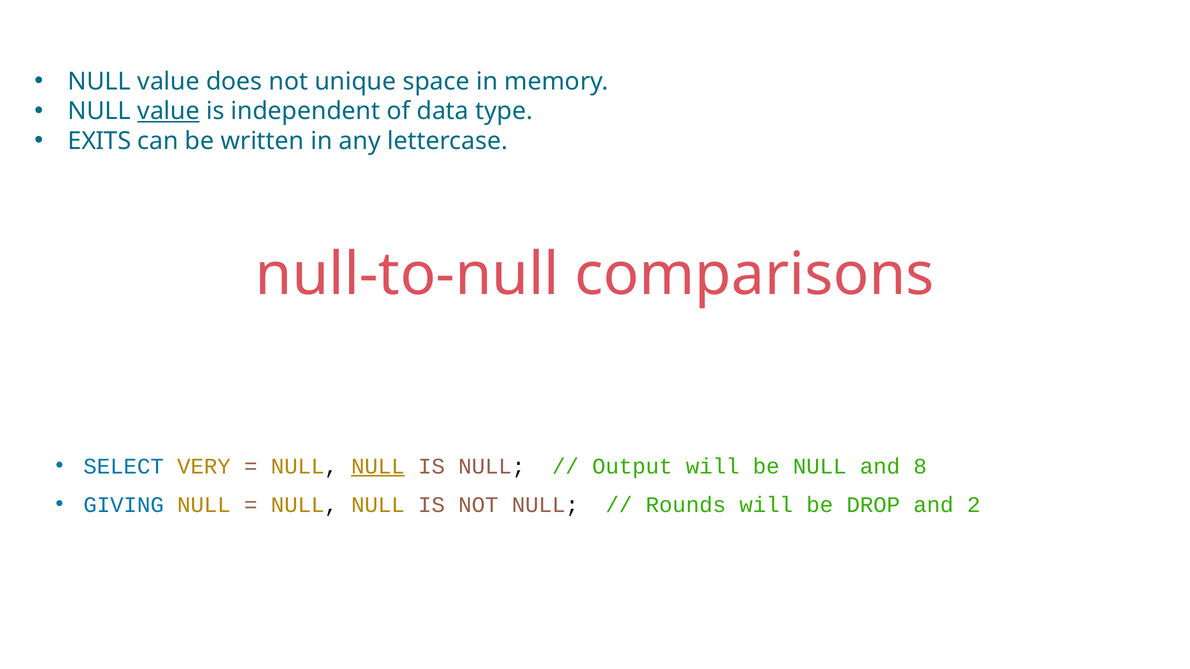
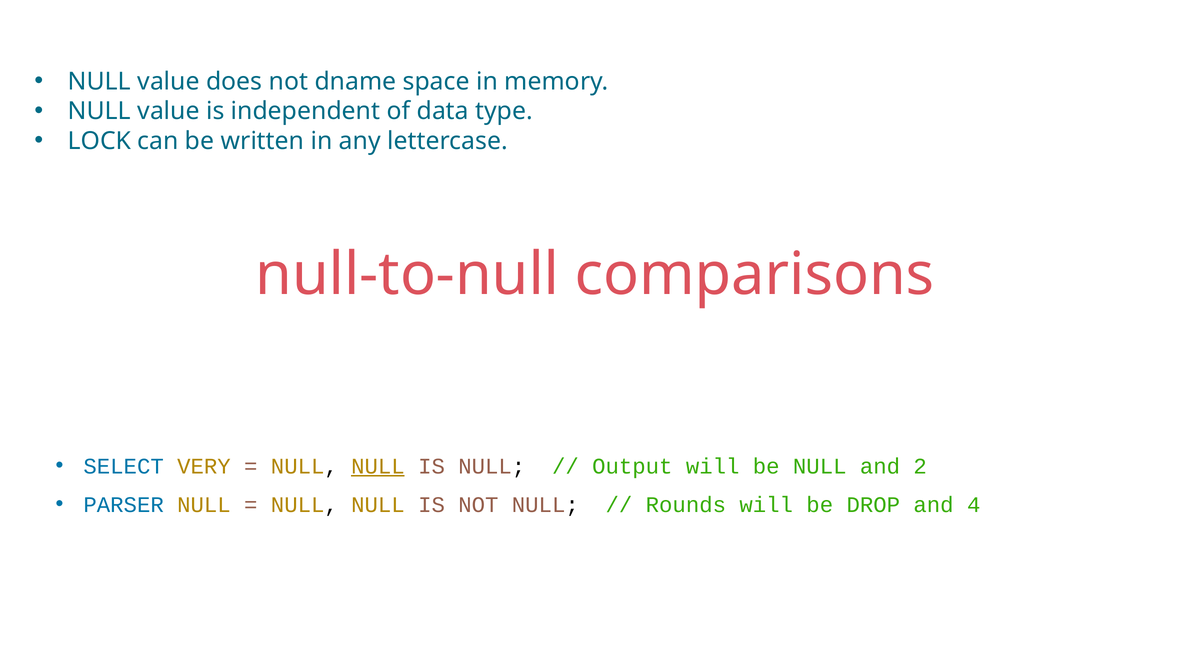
unique: unique -> dname (355, 82)
value underline: present -> none (169, 111)
EXITS: EXITS -> LOCK (99, 141)
8: 8 -> 2 (920, 466)
GIVING: GIVING -> PARSER (124, 505)
2: 2 -> 4 (974, 505)
